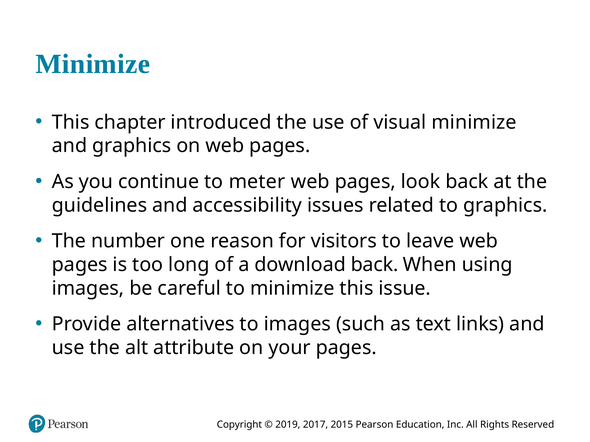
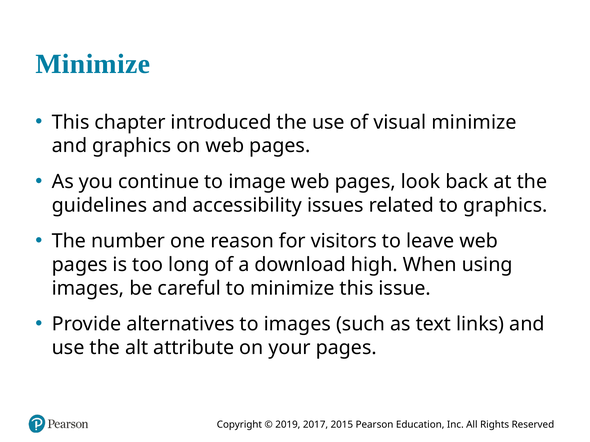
meter: meter -> image (257, 182)
download back: back -> high (374, 265)
